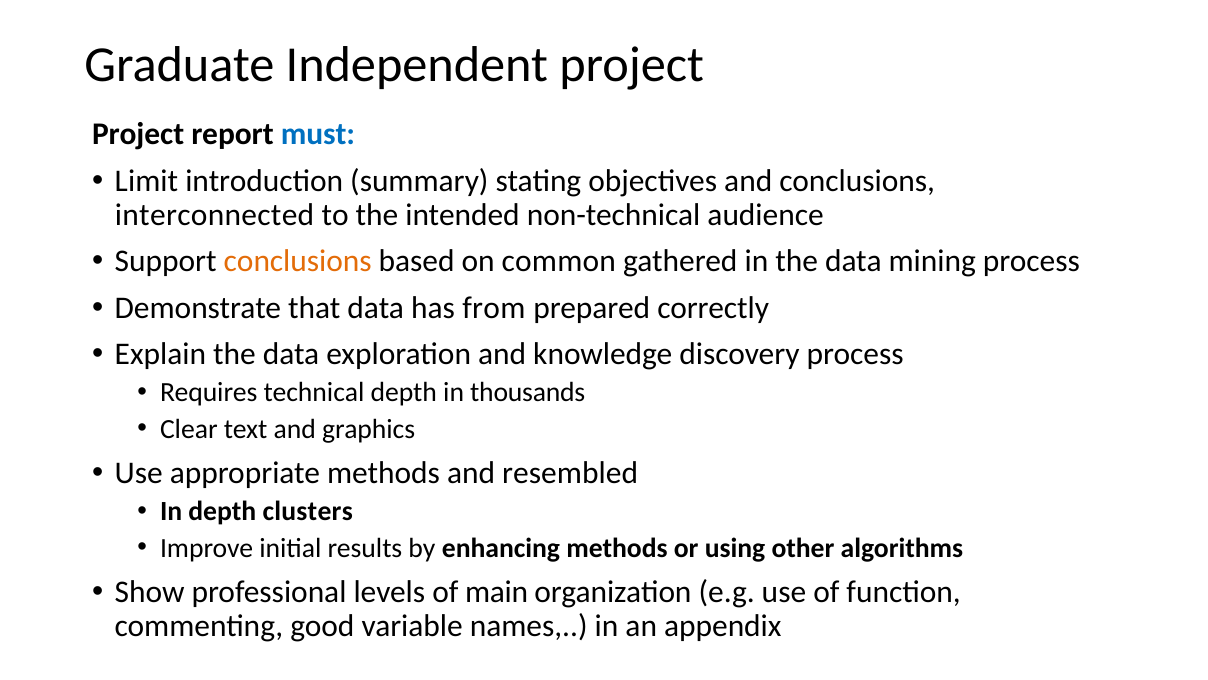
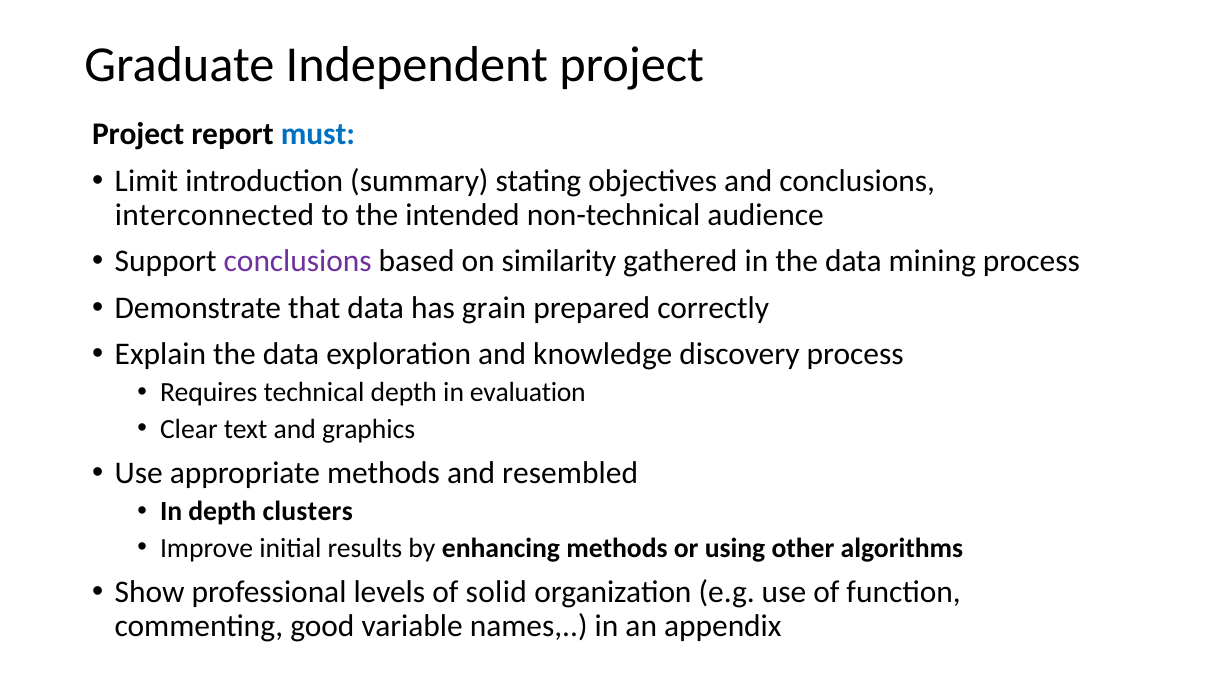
conclusions colour: orange -> purple (298, 261)
common: common -> similarity (559, 261)
from: from -> grain (494, 308)
thousands: thousands -> evaluation (528, 393)
main: main -> solid (496, 592)
